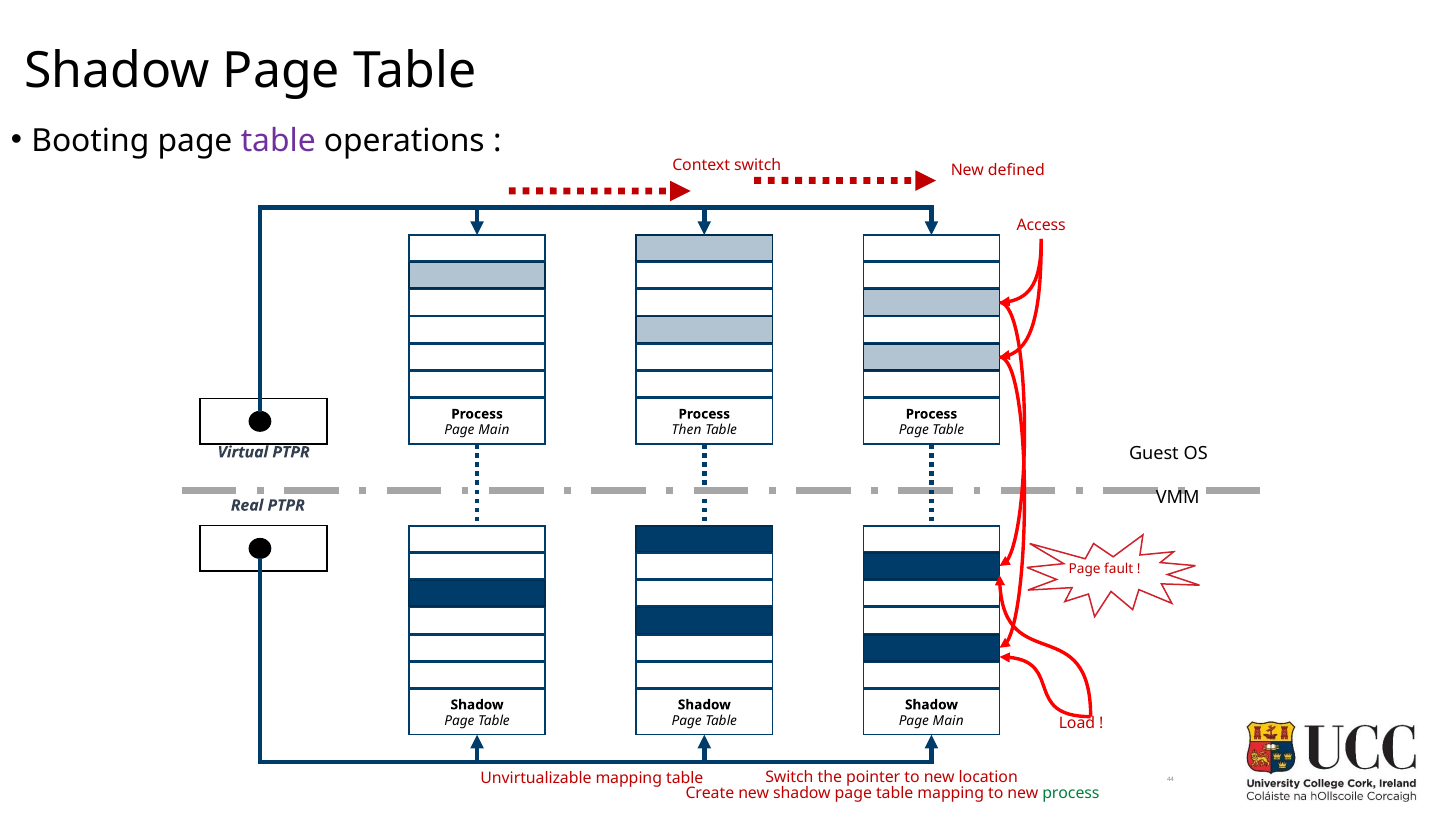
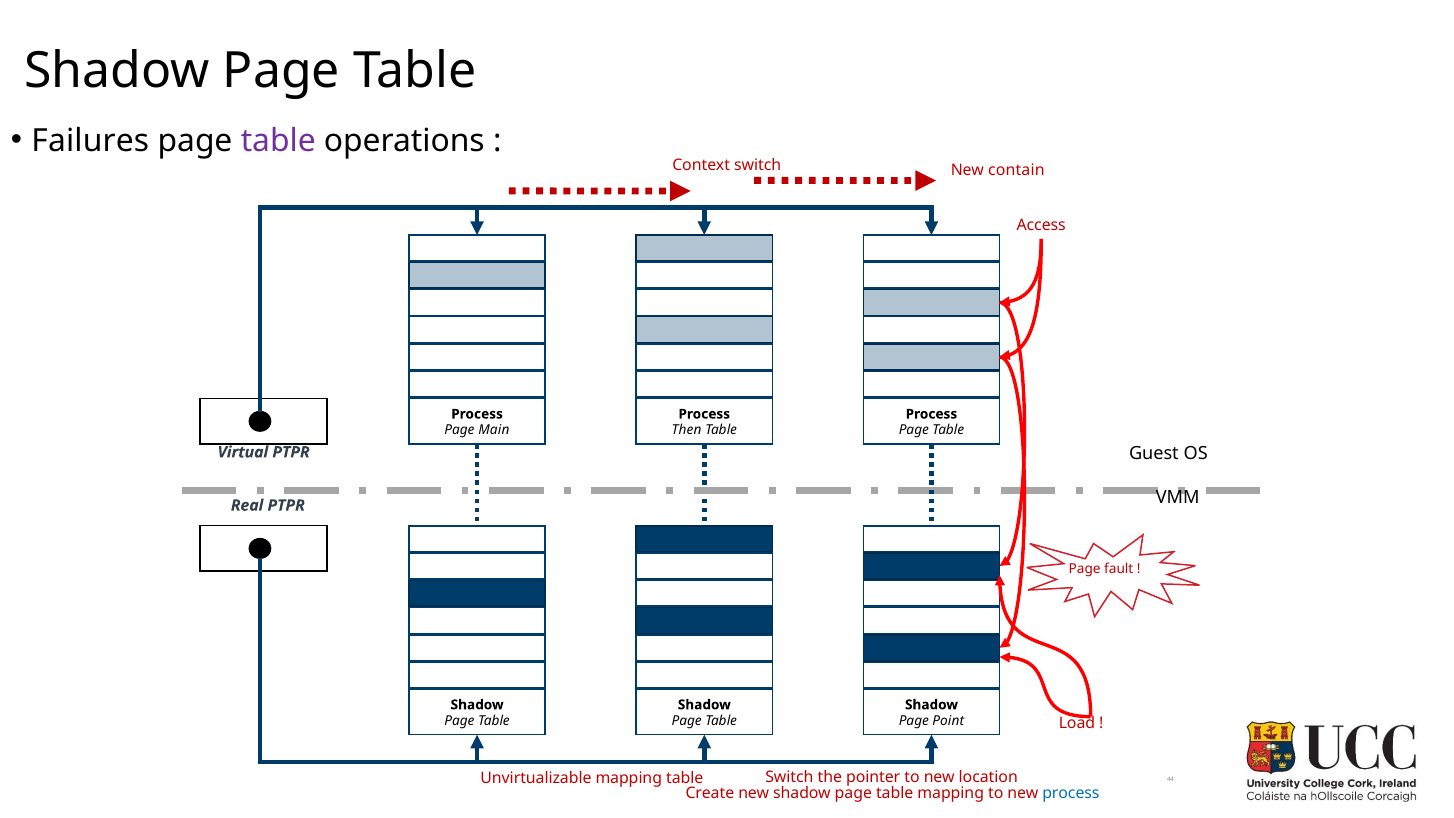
Booting: Booting -> Failures (90, 141)
defined: defined -> contain (1016, 170)
Main: Main -> Point (948, 721)
process colour: green -> blue (1071, 793)
